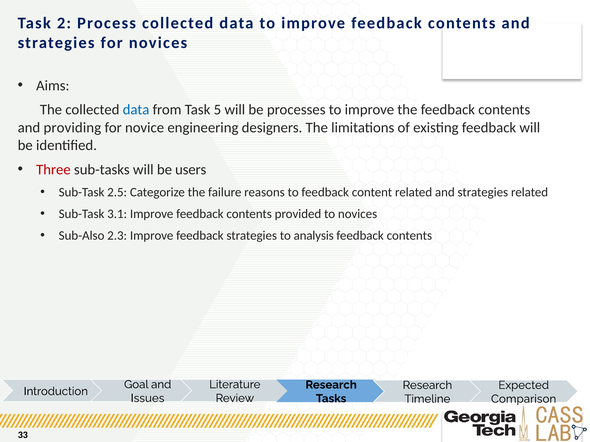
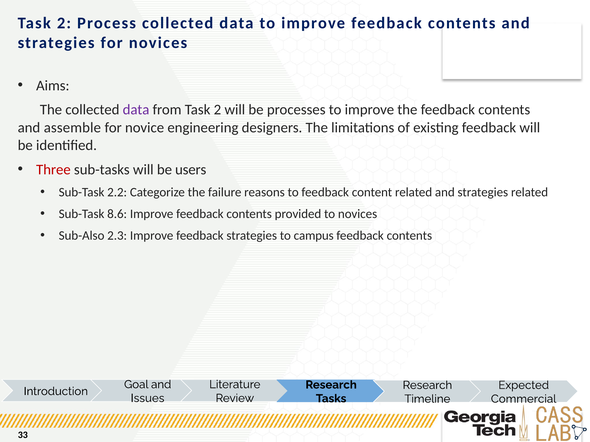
data colour: blue -> purple (136, 110)
from Task 5: 5 -> 2 (217, 110)
providing: providing -> assemble (72, 128)
2.5: 2.5 -> 2.2 (117, 192)
3.1: 3.1 -> 8.6 (117, 214)
analysis: analysis -> campus (314, 236)
Comparison: Comparison -> Commercial (524, 399)
